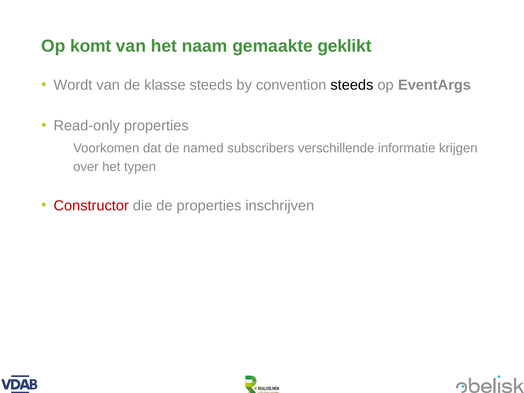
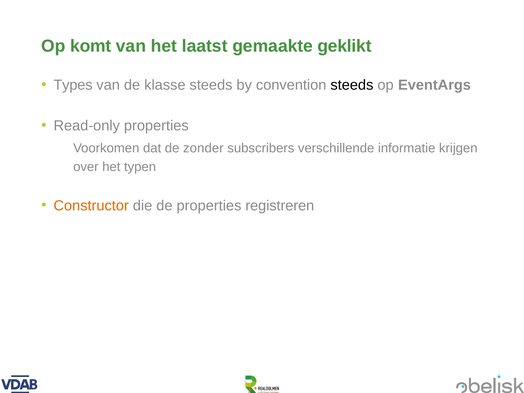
naam: naam -> laatst (205, 46)
Wordt: Wordt -> Types (73, 85)
named: named -> zonder (203, 148)
Constructor colour: red -> orange (91, 206)
inschrijven: inschrijven -> registreren (280, 206)
